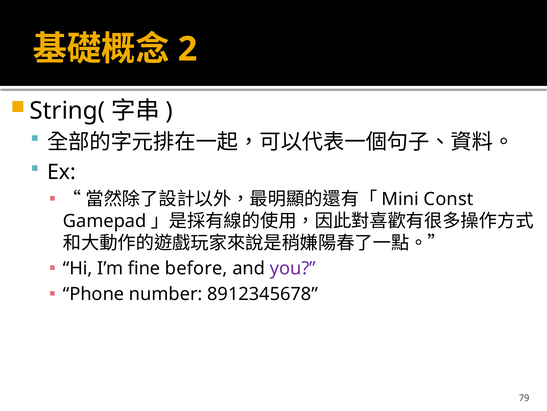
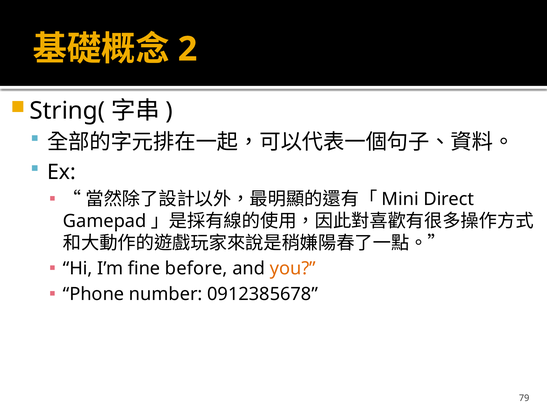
Const: Const -> Direct (449, 199)
you colour: purple -> orange (293, 268)
8912345678: 8912345678 -> 0912385678 (263, 294)
